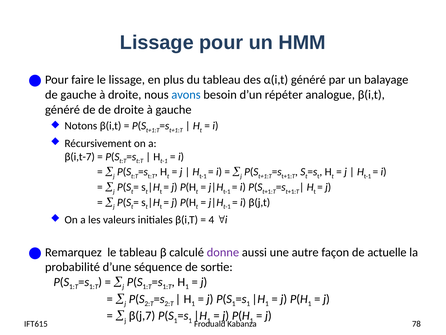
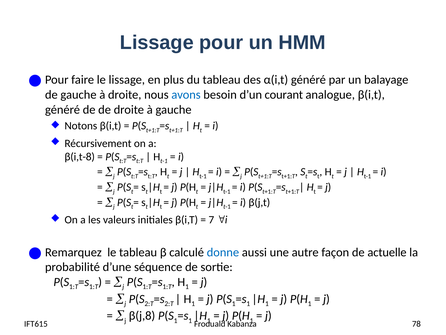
répéter: répéter -> courant (284, 95)
β(i,t-7: β(i,t-7 -> β(i,t-8 (80, 157)
4: 4 -> 7 (211, 220)
donne colour: purple -> blue (223, 252)
β(j,7: β(j,7 -> β(j,8 (142, 315)
